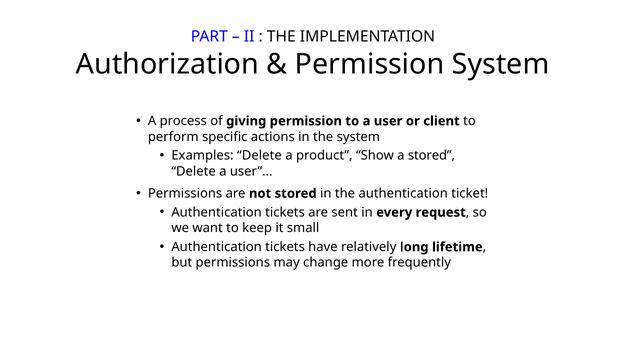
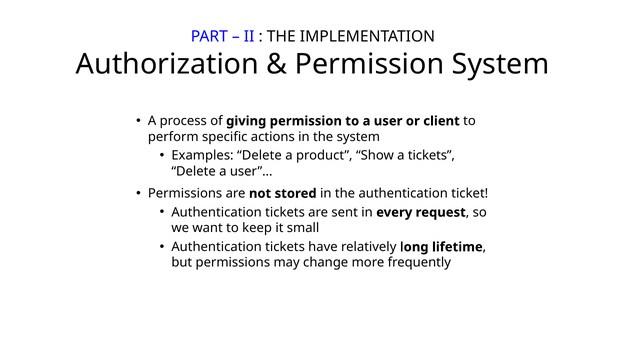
a stored: stored -> tickets (431, 156)
